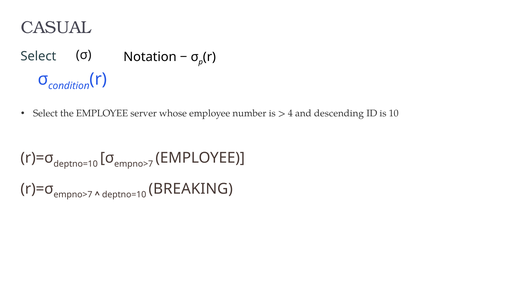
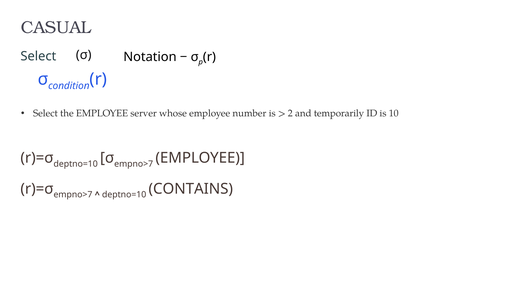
4: 4 -> 2 (290, 113)
descending: descending -> temporarily (339, 113)
BREAKING: BREAKING -> CONTAINS (191, 189)
